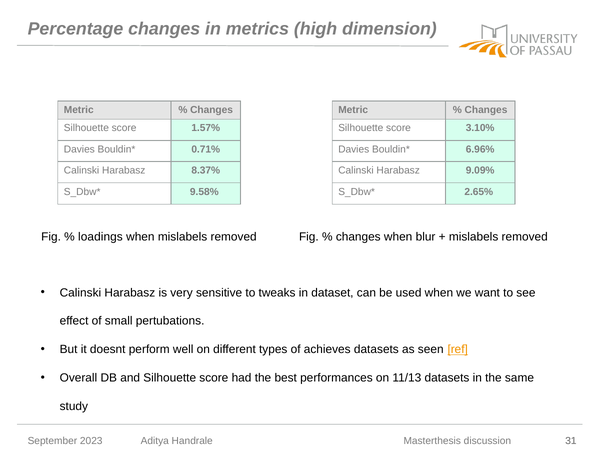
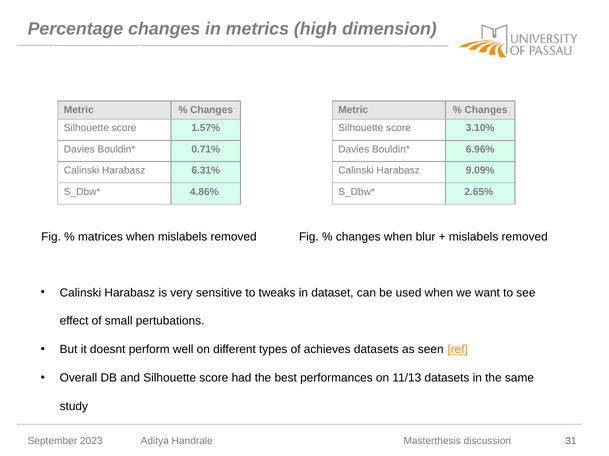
8.37%: 8.37% -> 6.31% (206, 171)
9.58%: 9.58% -> 4.86% (204, 192)
loadings: loadings -> matrices (100, 237)
